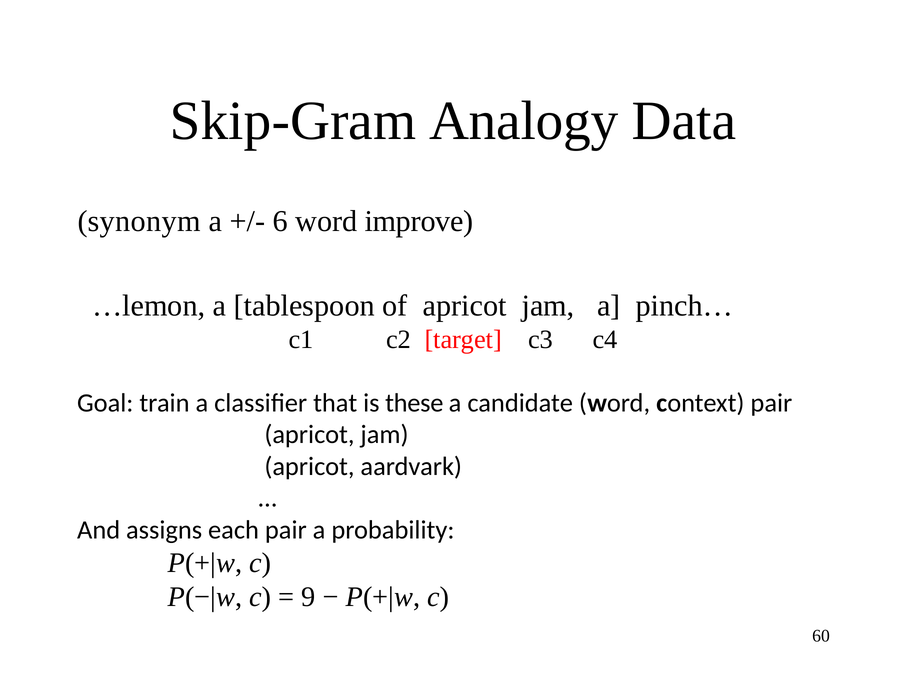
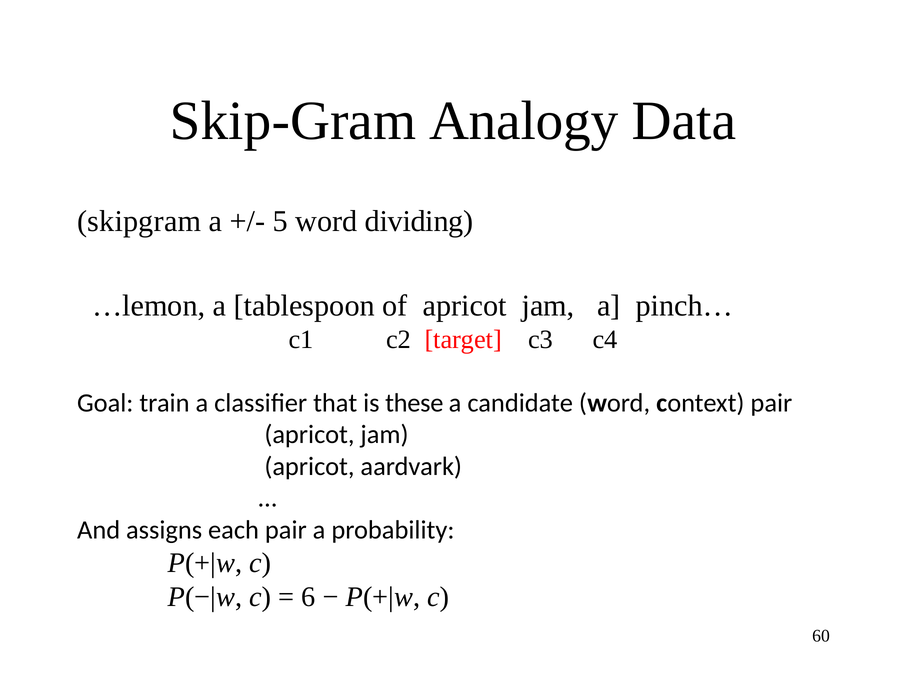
synonym: synonym -> skipgram (139, 221)
6: 6 -> 5 (280, 221)
improve: improve -> dividing (419, 221)
9: 9 -> 6 (308, 597)
